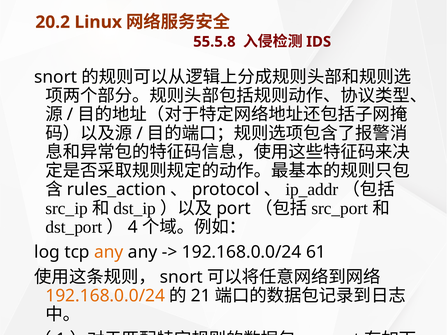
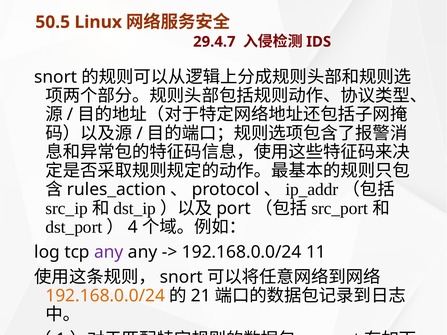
20.2: 20.2 -> 50.5 (53, 22)
55.5.8: 55.5.8 -> 29.4.7 (214, 42)
any colour: orange -> purple (109, 252)
61: 61 -> 11 (316, 252)
